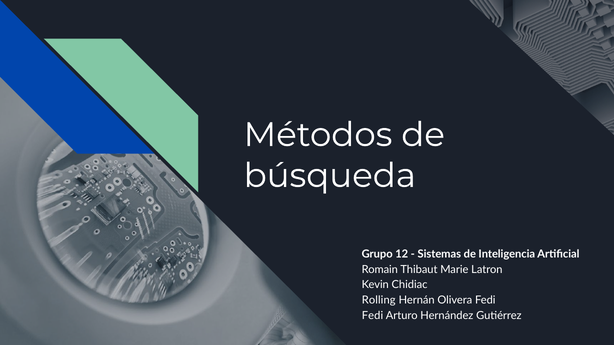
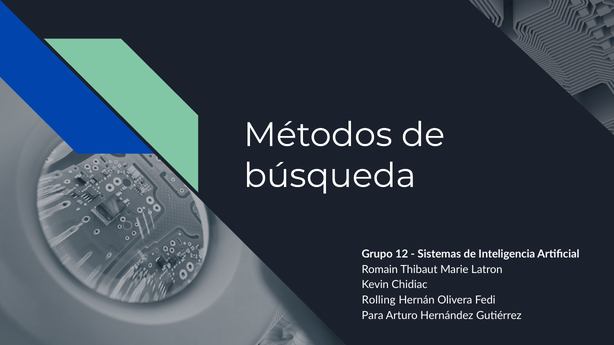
Fedi: Fedi -> Para (373, 316)
